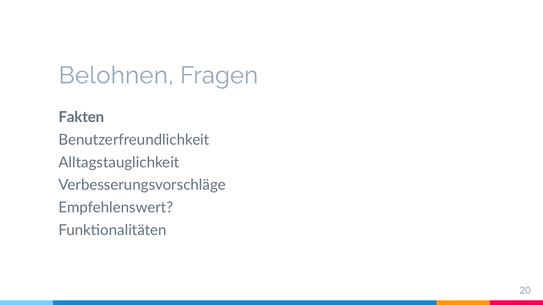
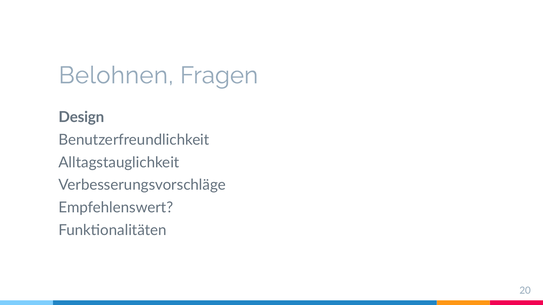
Fakten: Fakten -> Design (81, 117)
